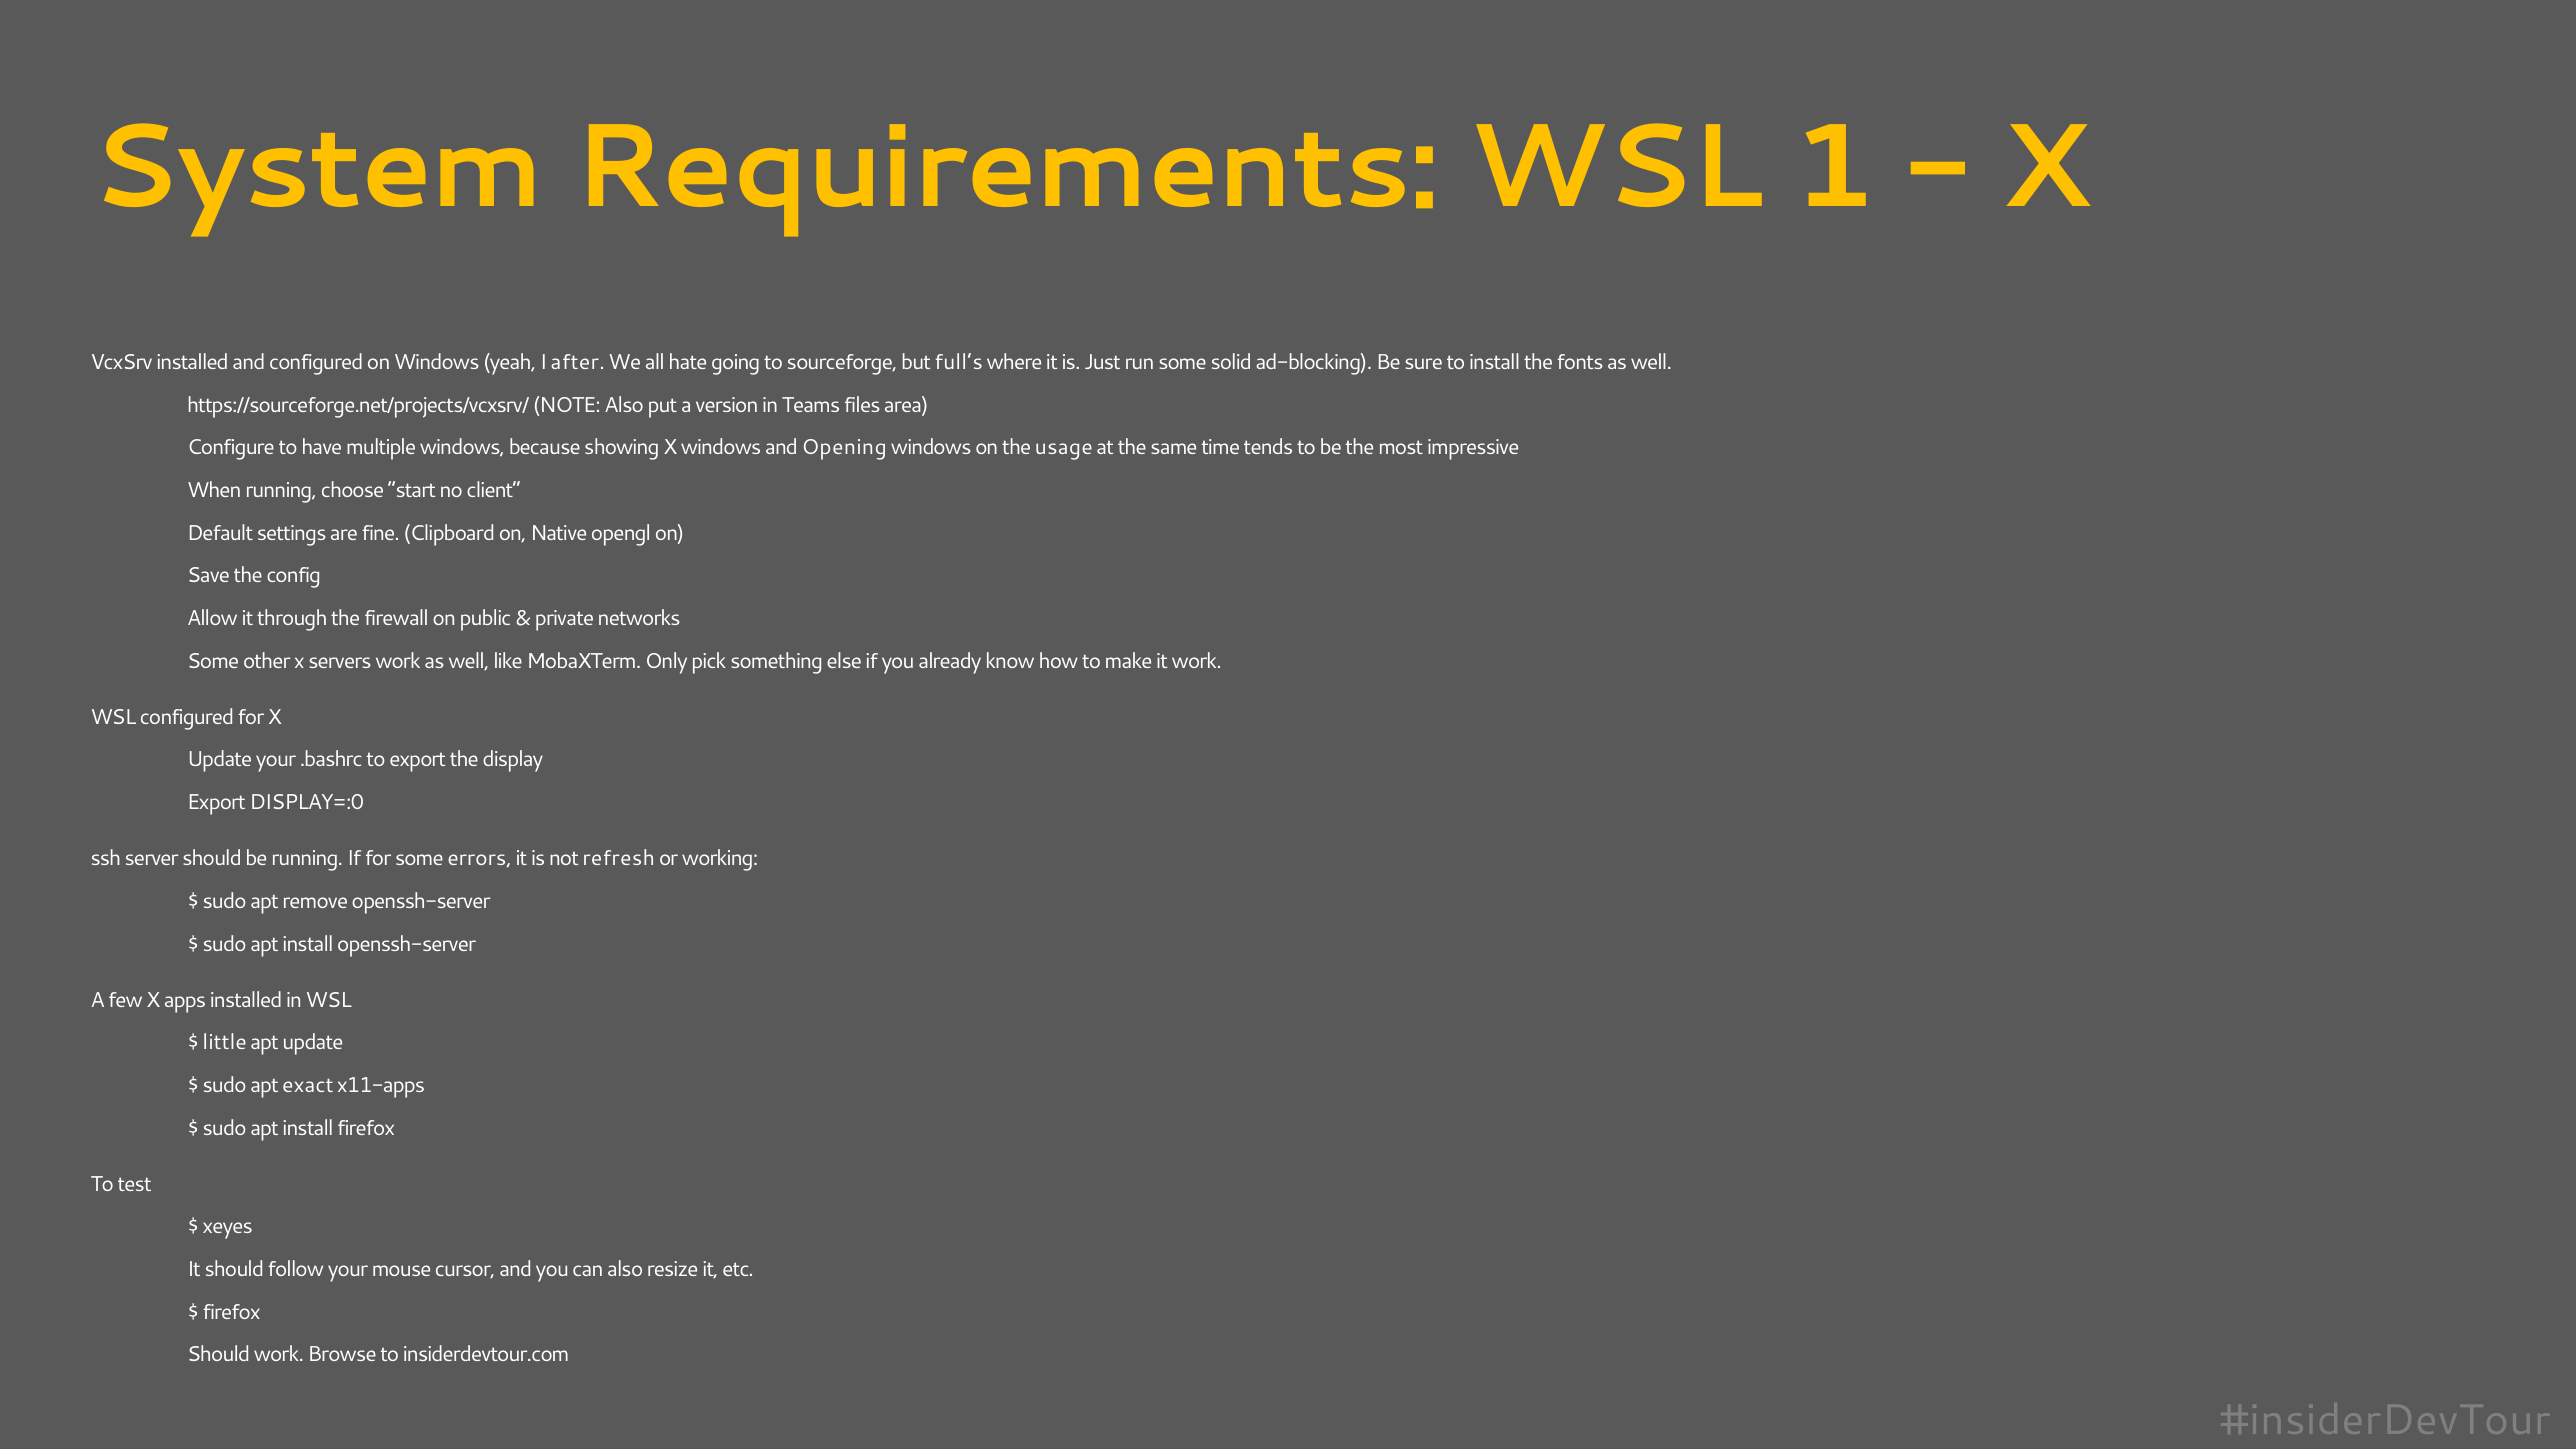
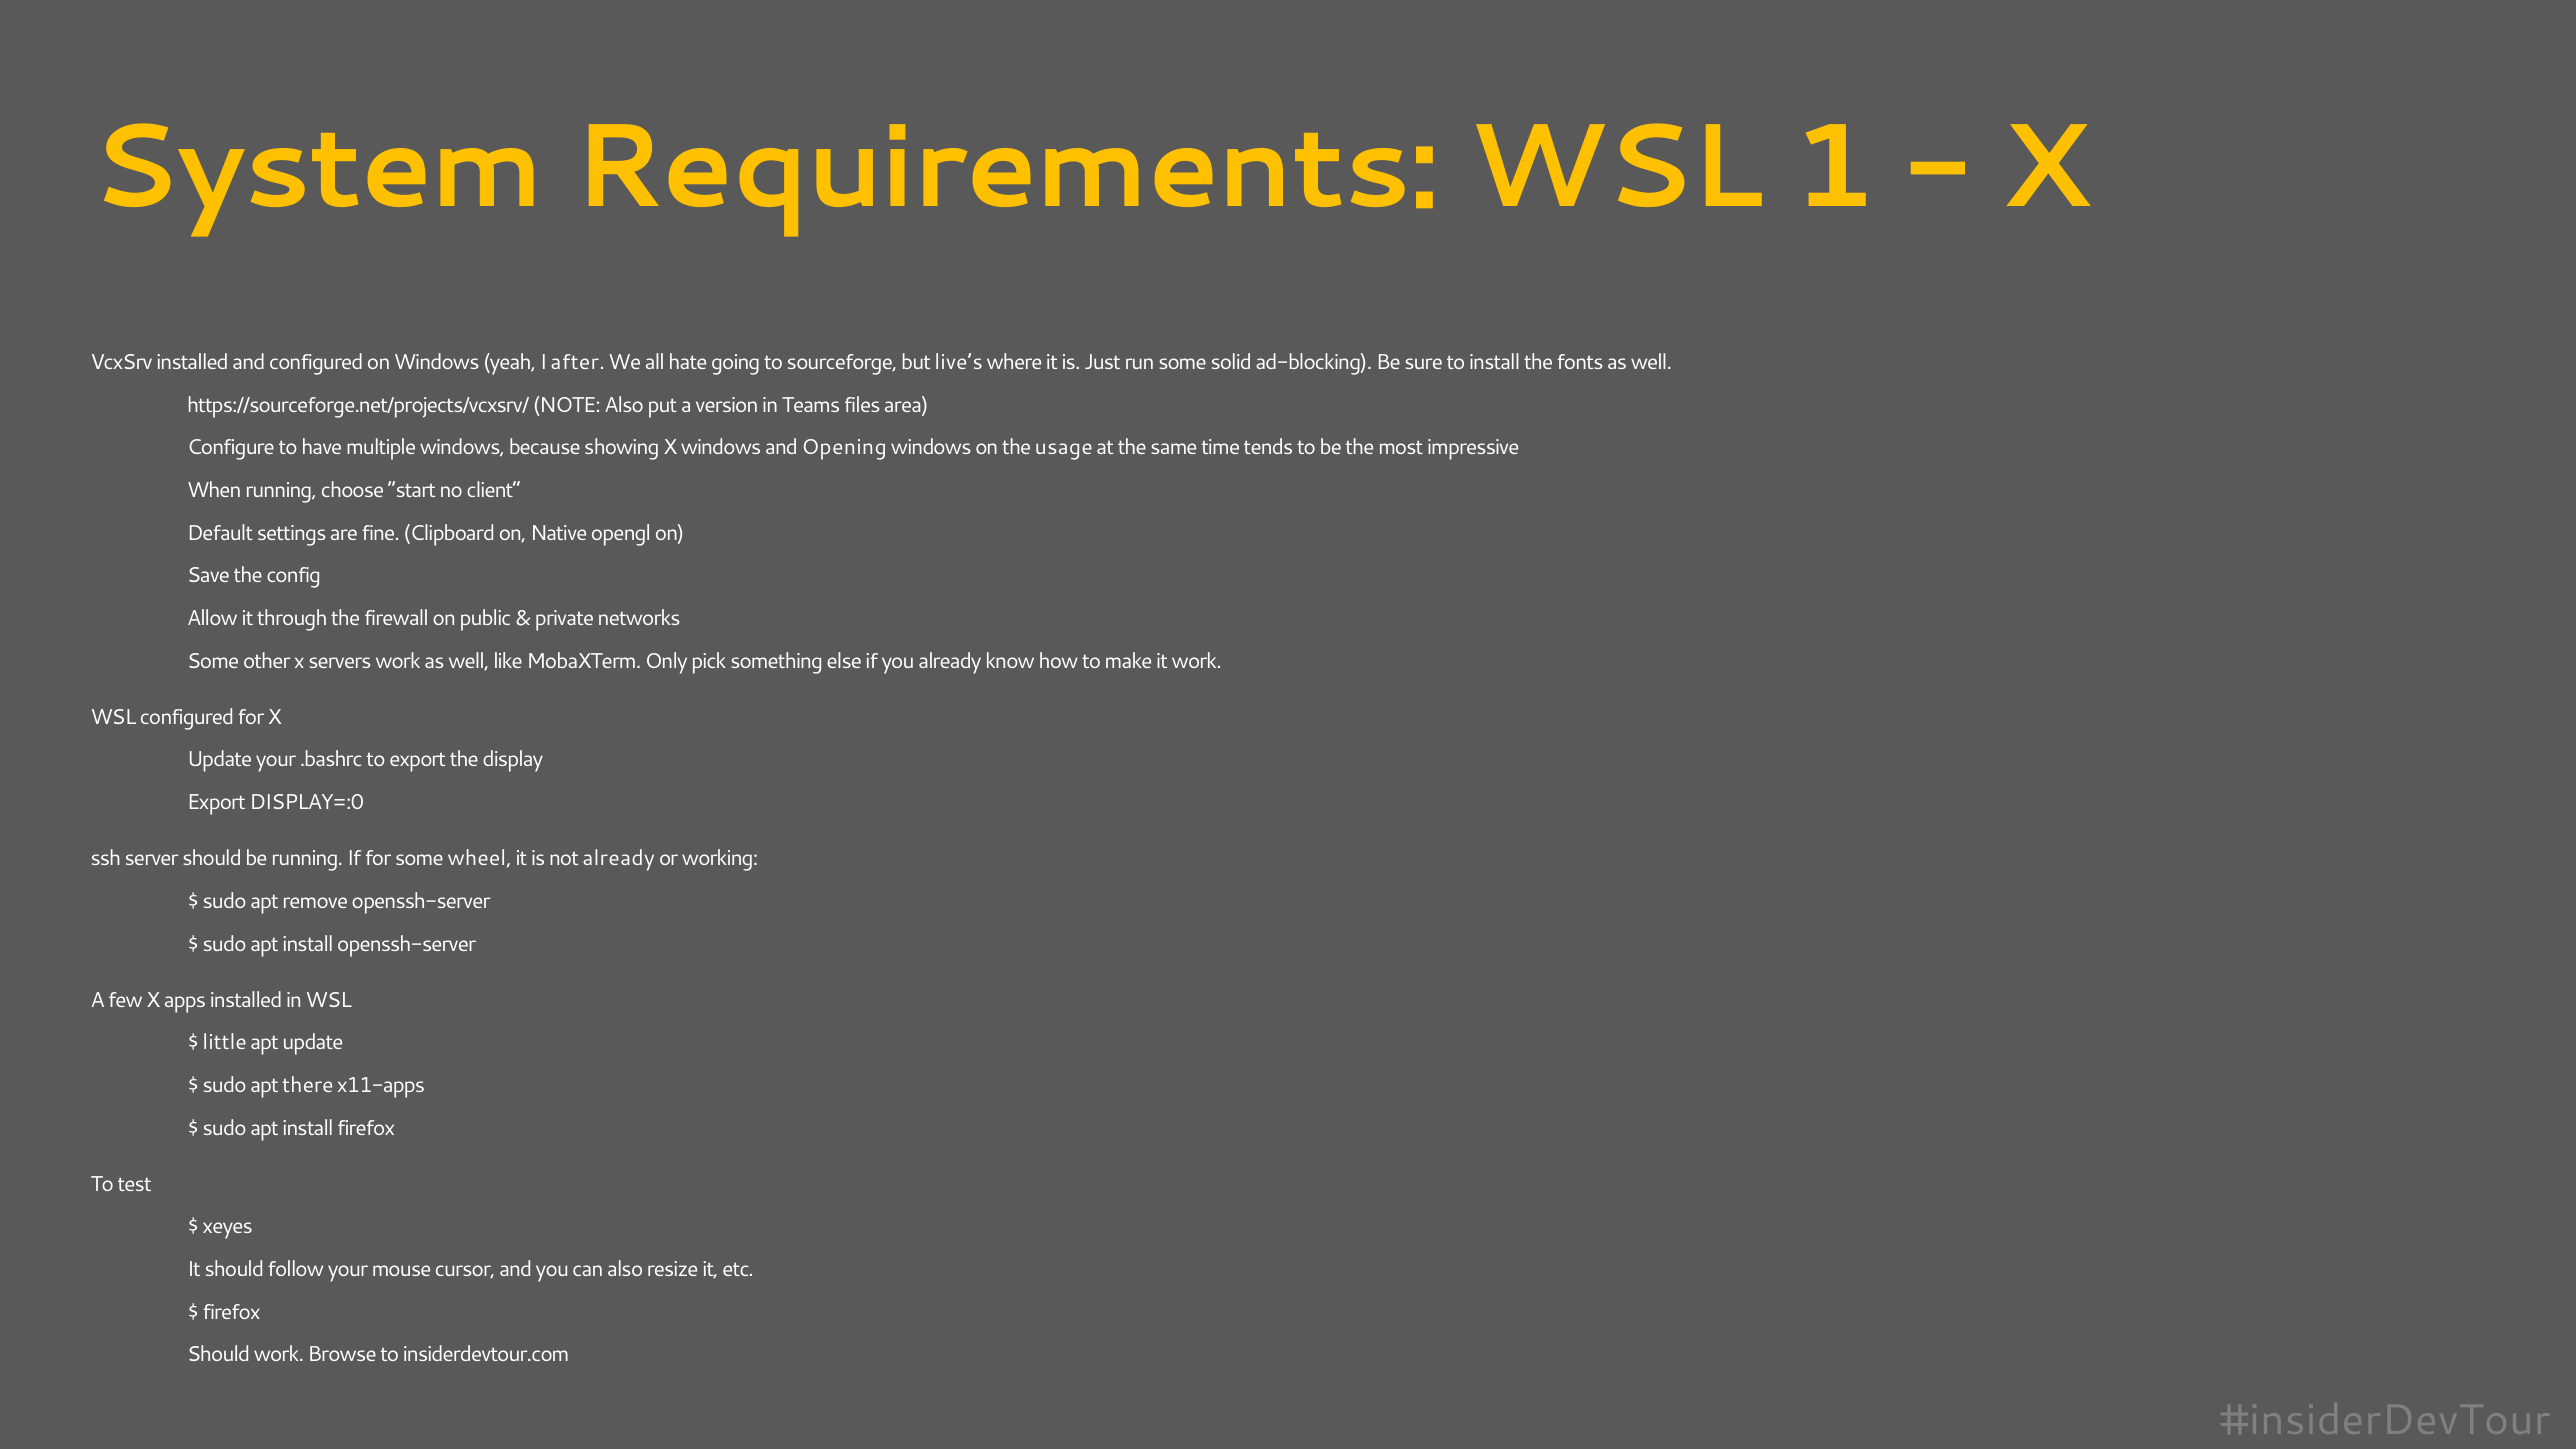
full’s: full’s -> live’s (959, 362)
errors: errors -> wheel (480, 859)
not refresh: refresh -> already (619, 859)
exact: exact -> there (308, 1085)
